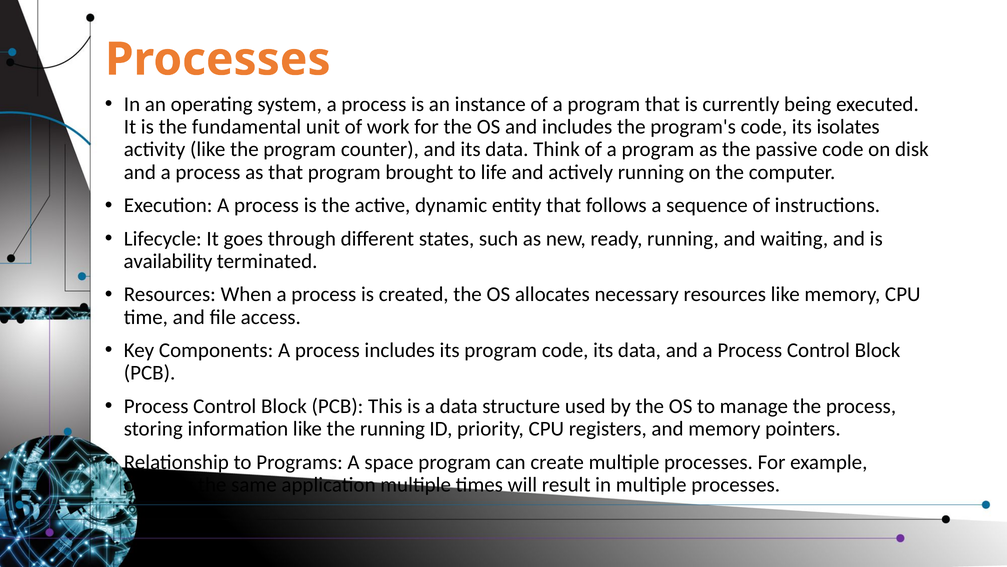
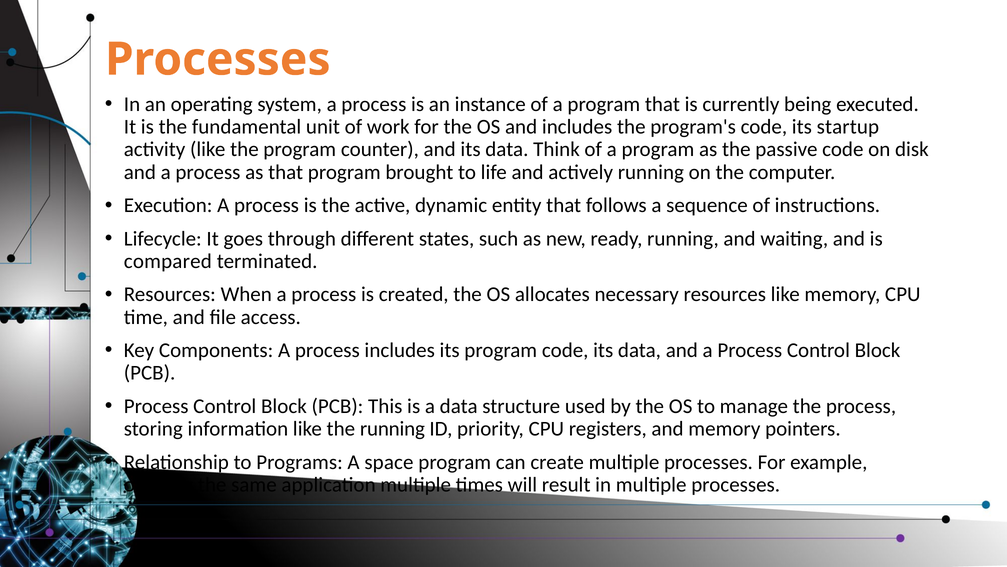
isolates: isolates -> startup (848, 127)
availability: availability -> compared (168, 261)
